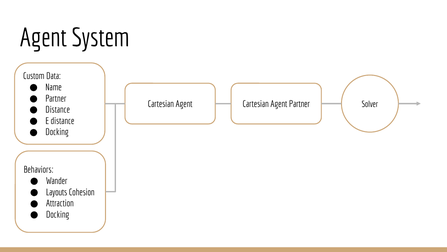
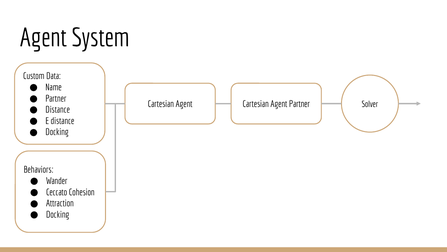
Layouts: Layouts -> Ceccato (57, 192)
